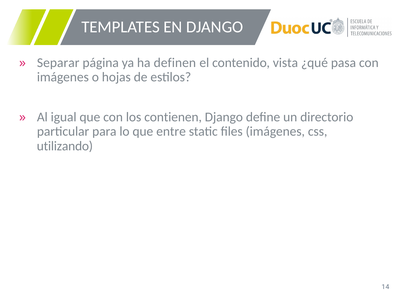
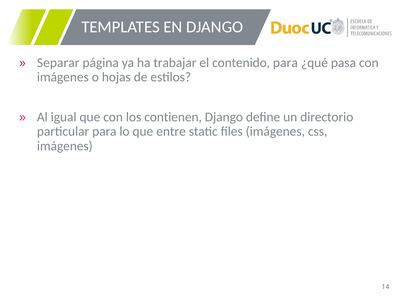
definen: definen -> trabajar (175, 63)
contenido vista: vista -> para (285, 63)
utilizando: utilizando -> imágenes (65, 146)
